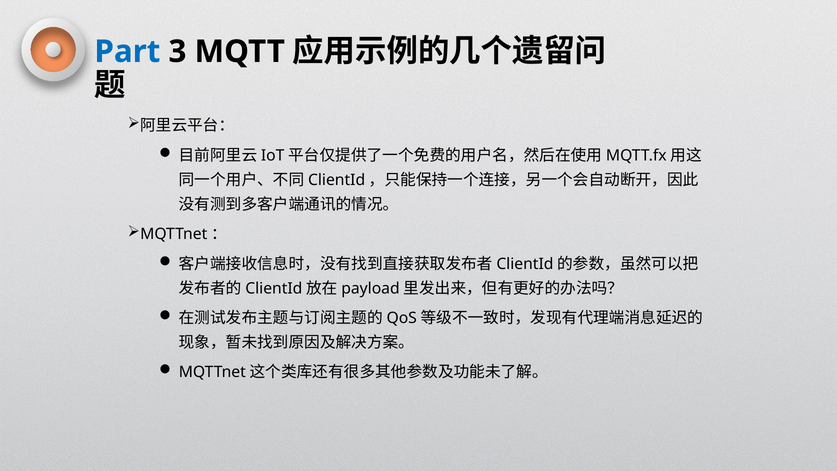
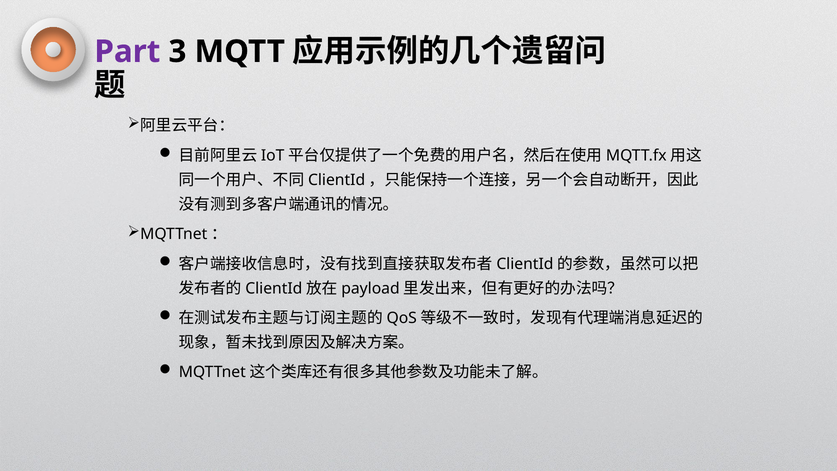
Part colour: blue -> purple (127, 52)
